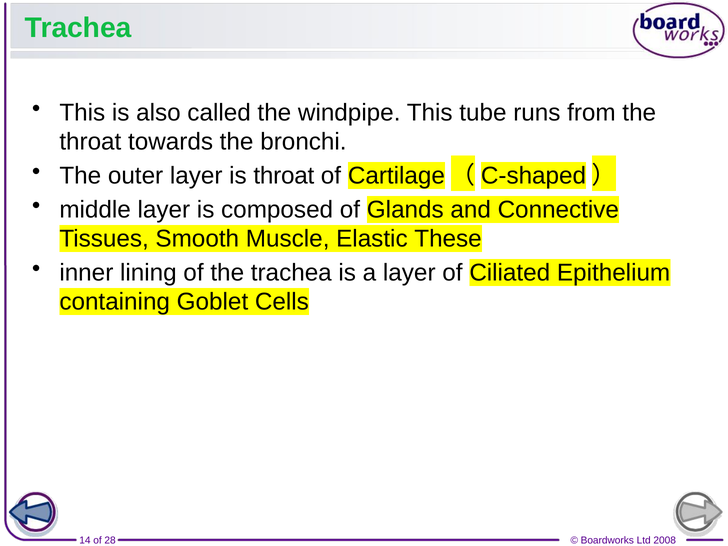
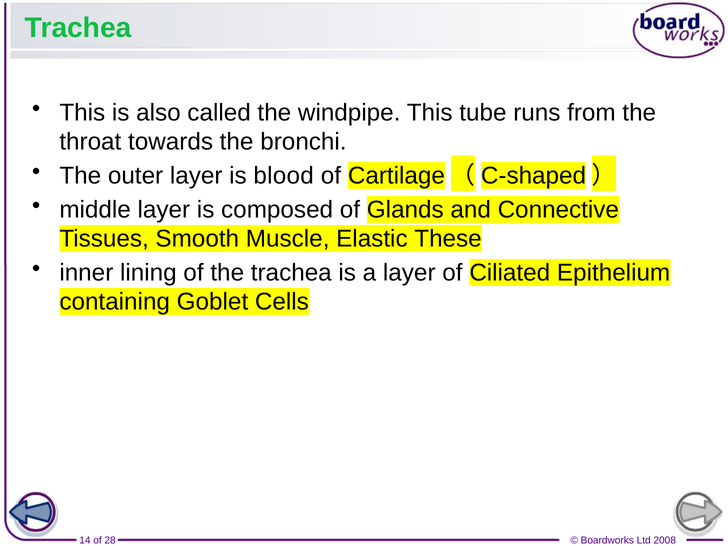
is throat: throat -> blood (284, 176)
